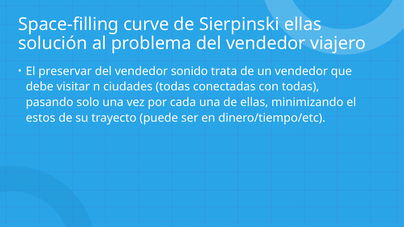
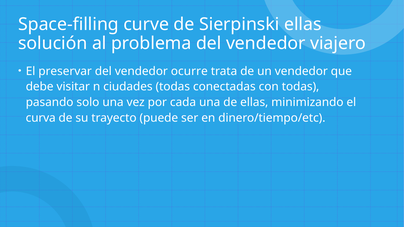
sonido: sonido -> ocurre (189, 71)
estos: estos -> curva (41, 118)
